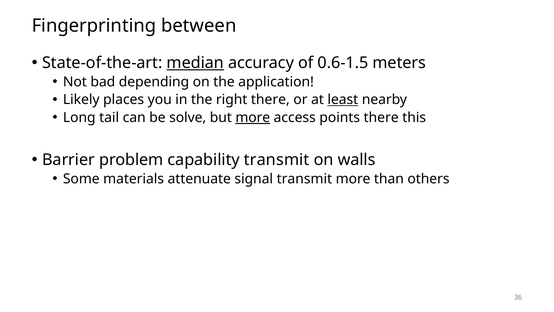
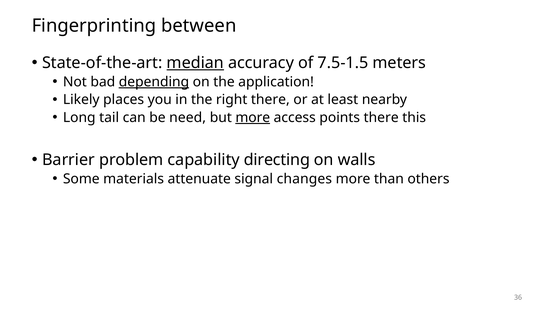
0.6-1.5: 0.6-1.5 -> 7.5-1.5 (343, 63)
depending underline: none -> present (154, 82)
least underline: present -> none (343, 100)
solve: solve -> need (188, 117)
capability transmit: transmit -> directing (277, 160)
signal transmit: transmit -> changes (304, 179)
